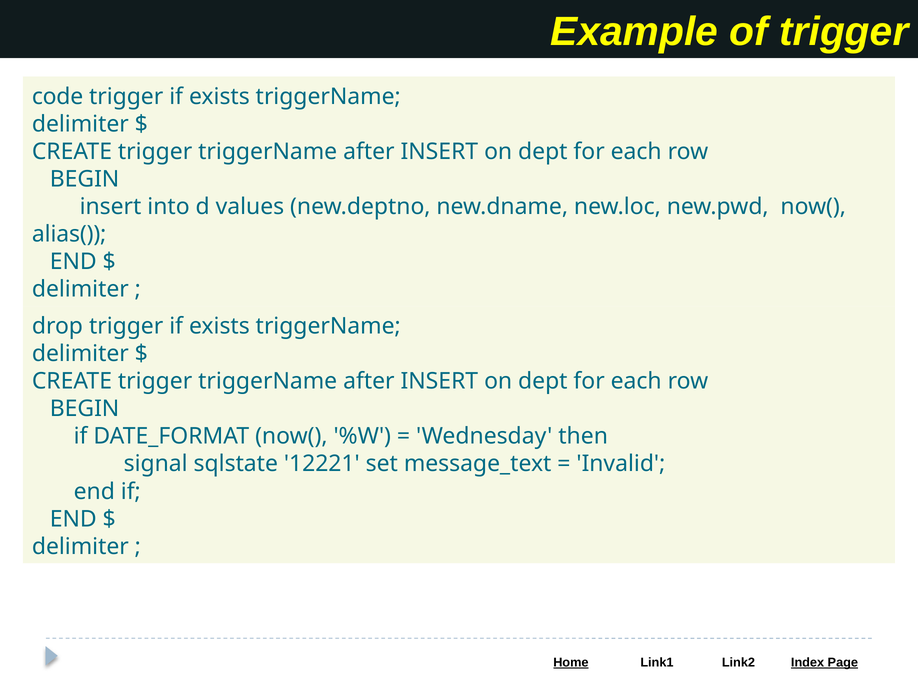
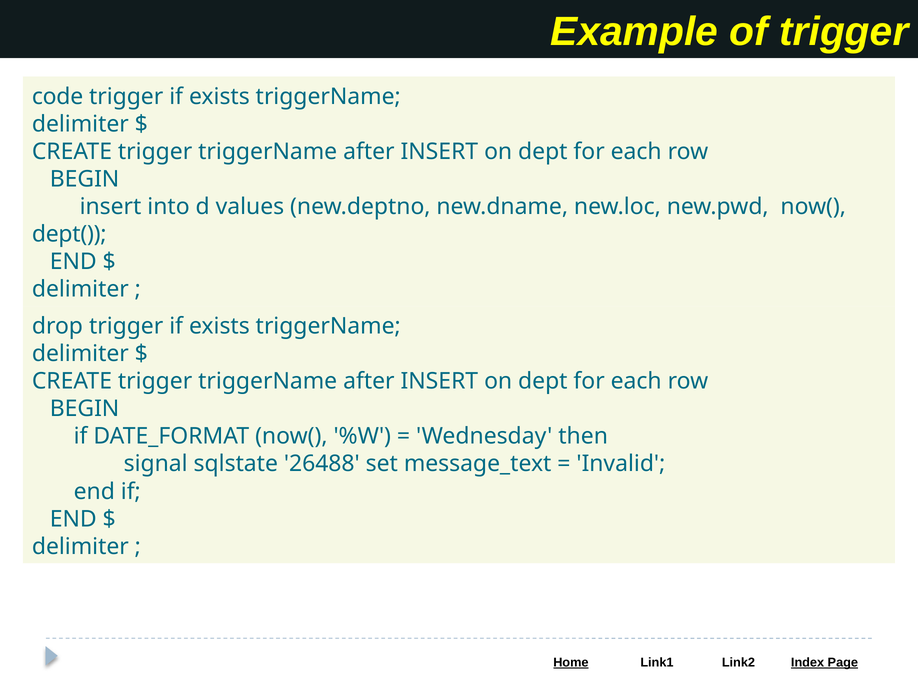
alias(: alias( -> dept( (69, 234)
12221: 12221 -> 26488 (322, 464)
